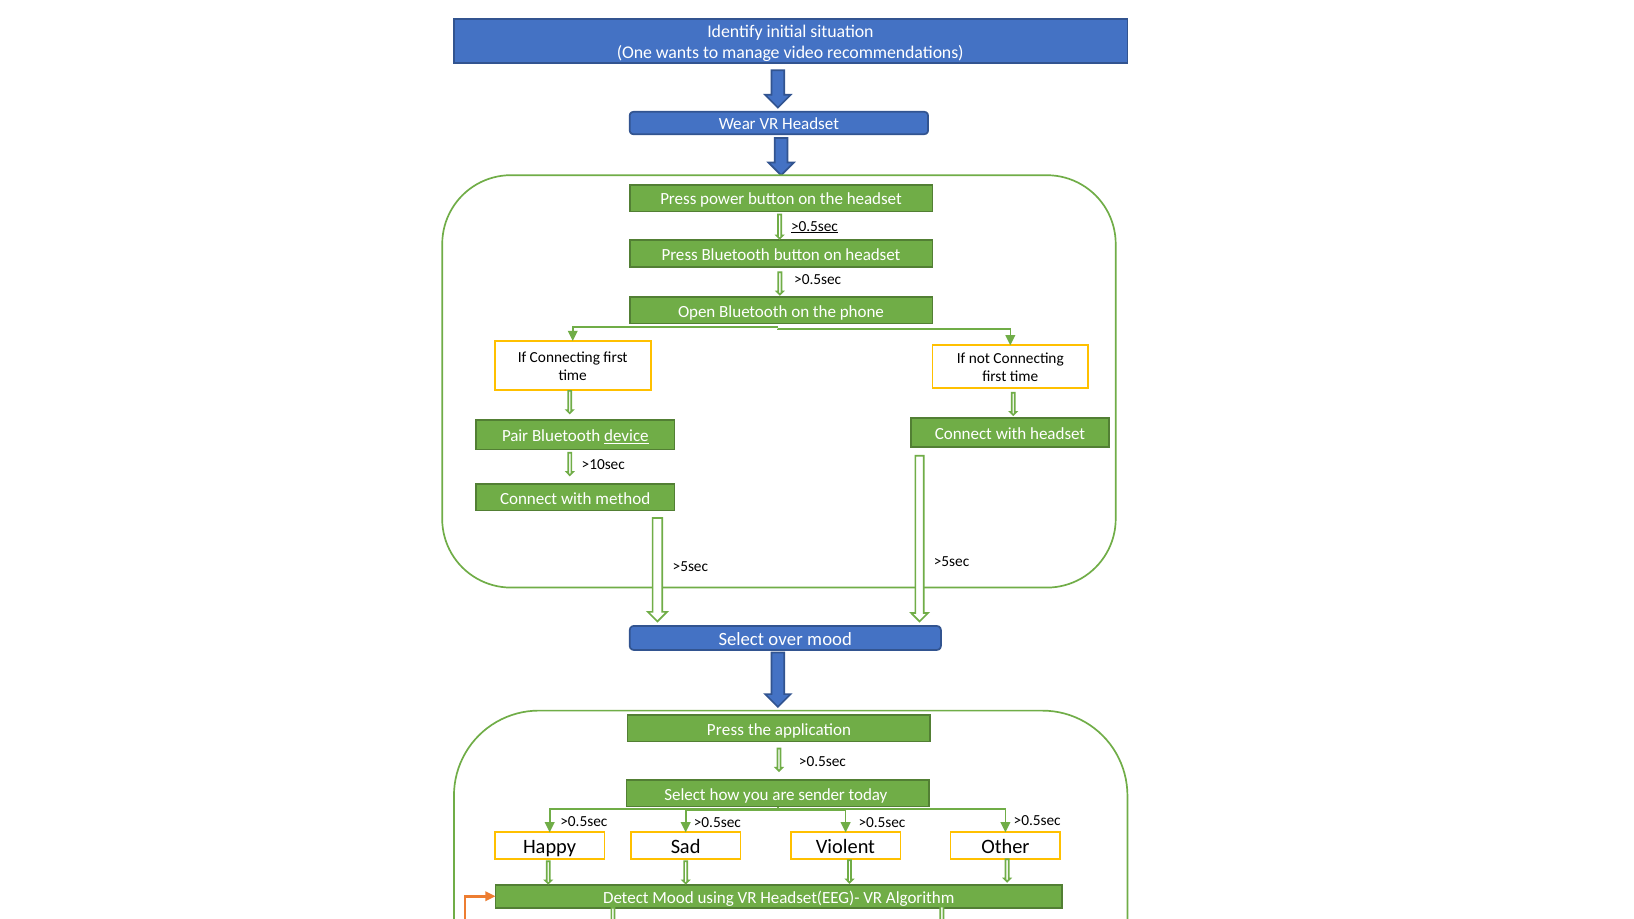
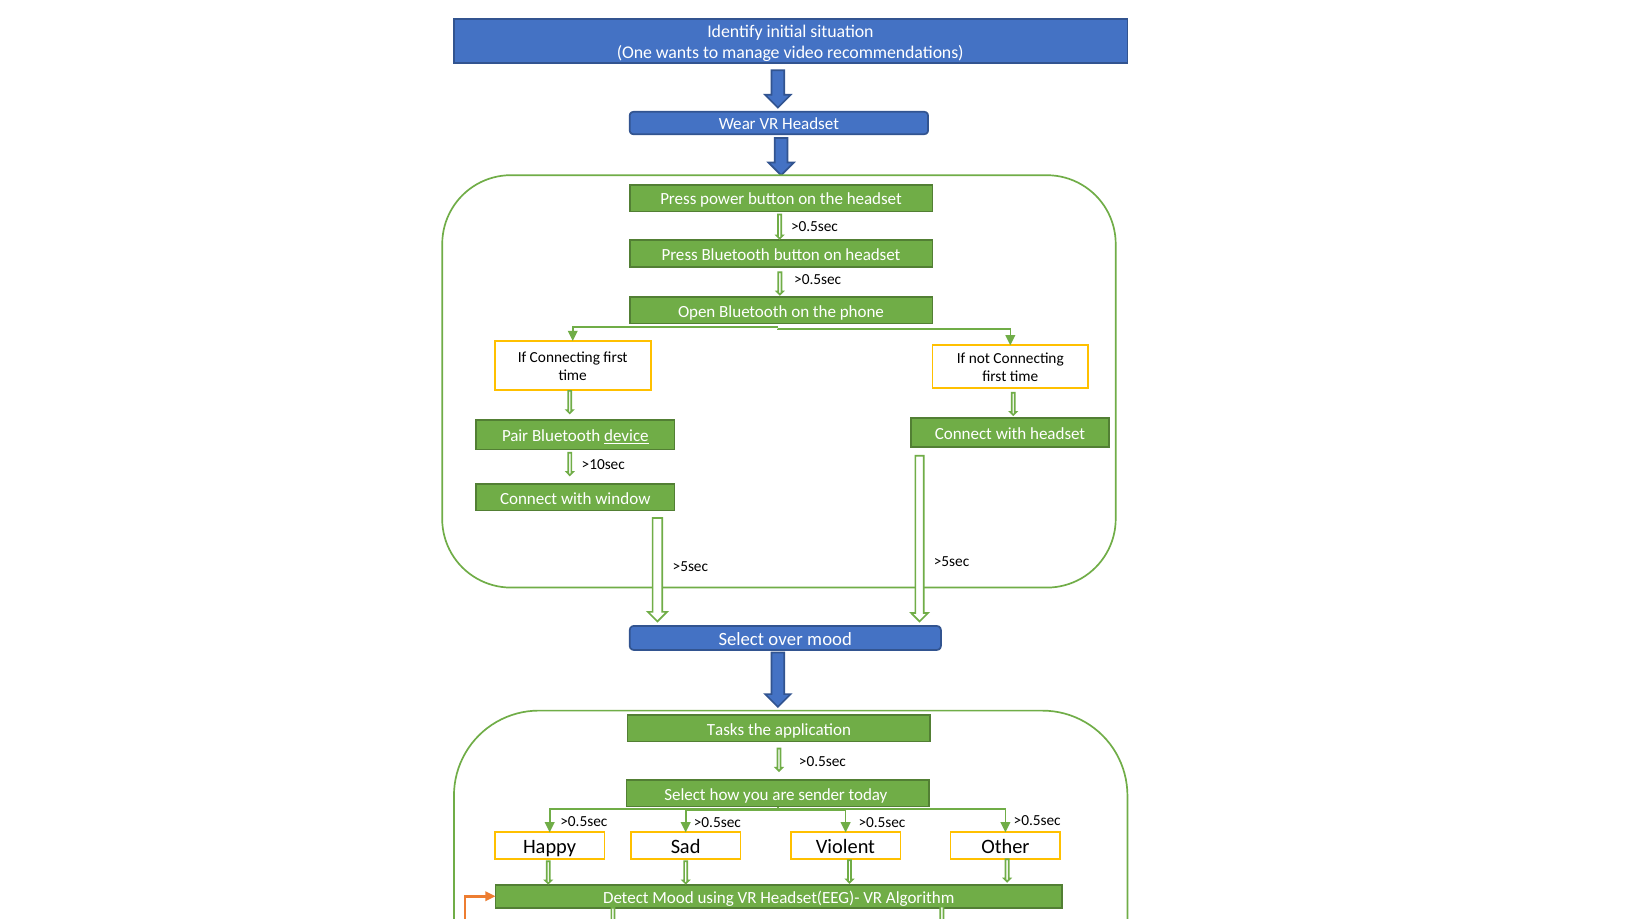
>0.5sec underline: present -> none (814, 226)
method: method -> window (623, 499)
Press: Press -> Tasks (726, 729)
